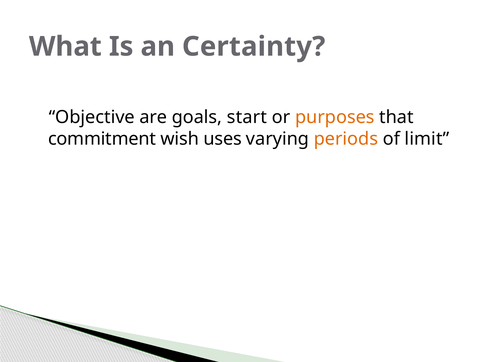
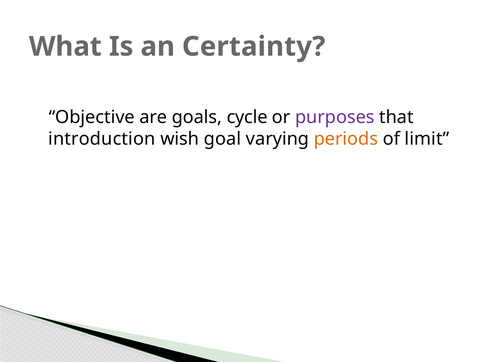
start: start -> cycle (247, 117)
purposes colour: orange -> purple (335, 117)
commitment: commitment -> introduction (102, 139)
uses: uses -> goal (223, 139)
